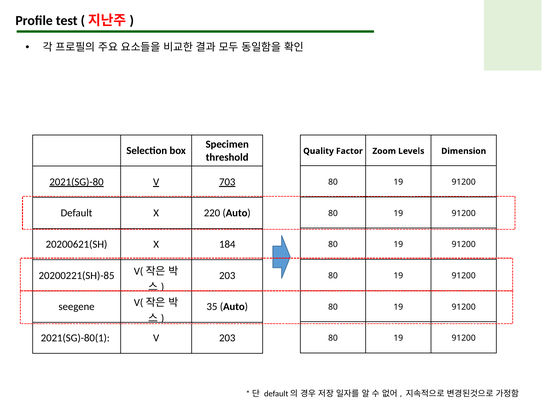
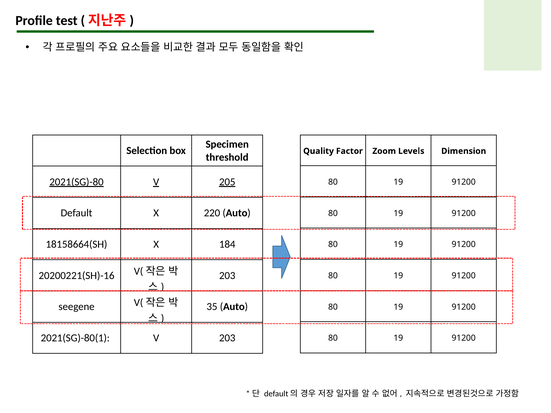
703: 703 -> 205 (227, 182)
20200621(SH: 20200621(SH -> 18158664(SH (77, 244)
20200221(SH)-85: 20200221(SH)-85 -> 20200221(SH)-16 (77, 276)
